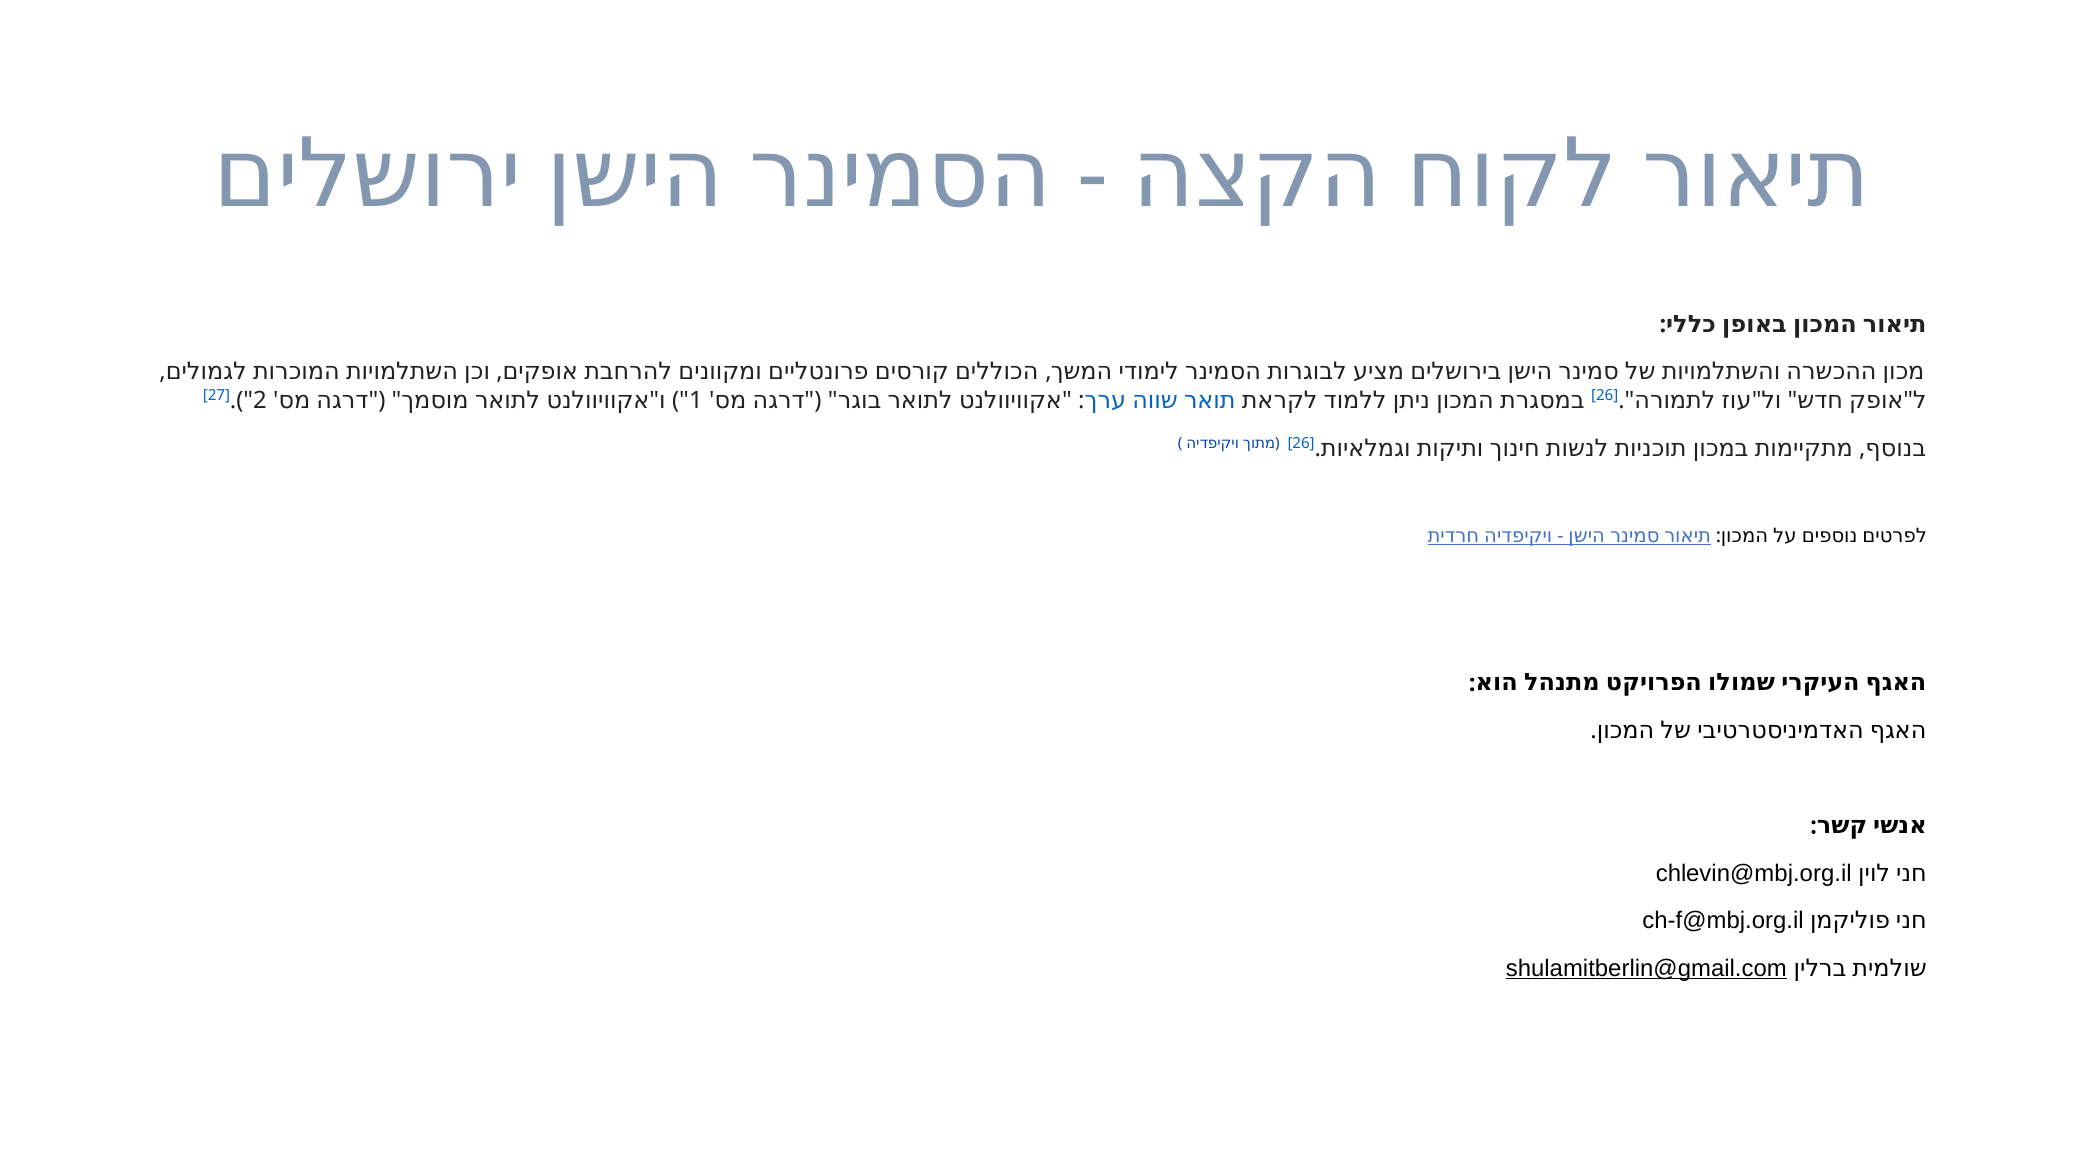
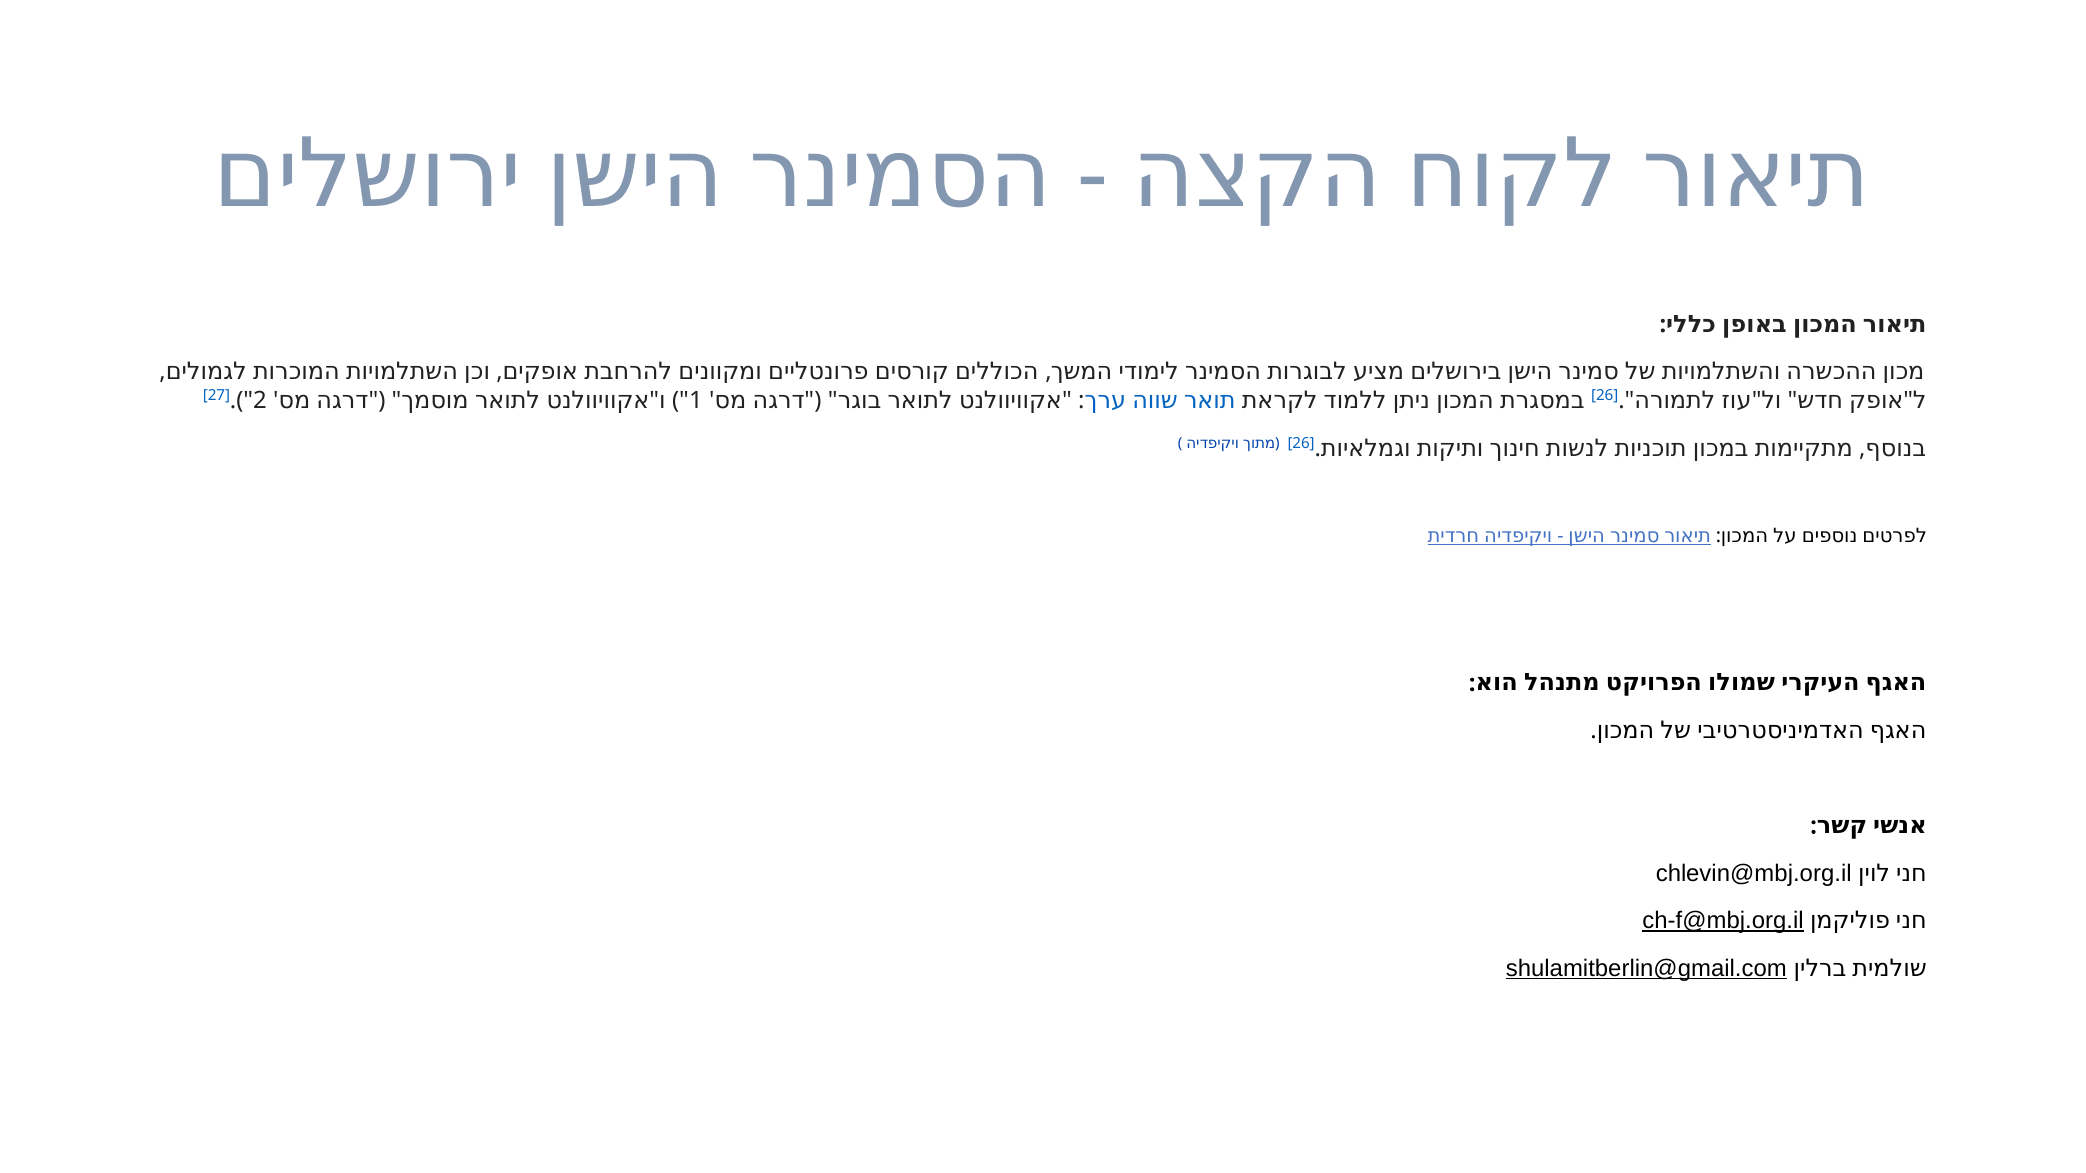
ch-f@mbj.org.il underline: none -> present (1723, 921)
